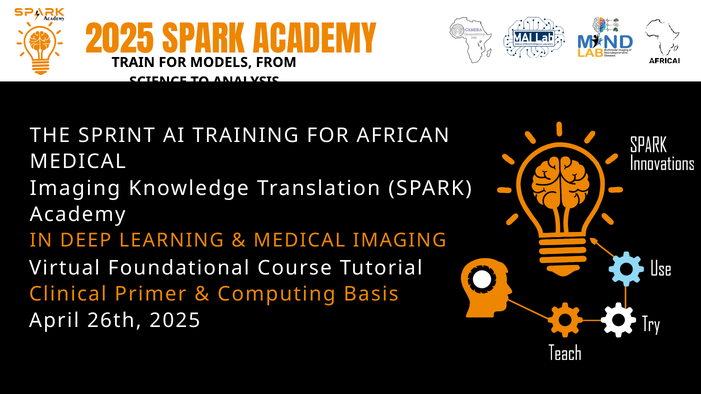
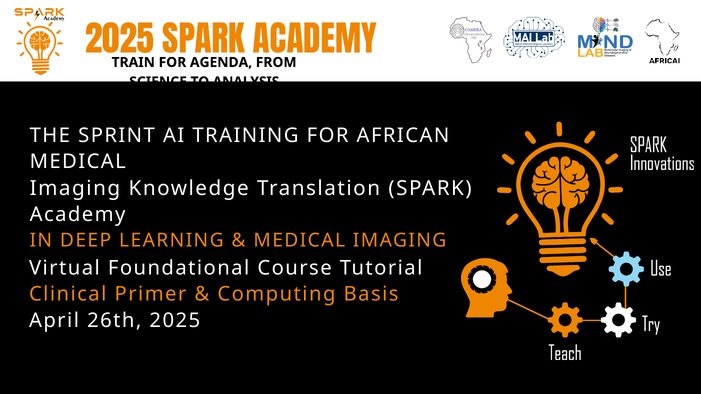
MODELS: MODELS -> AGENDA (221, 62)
